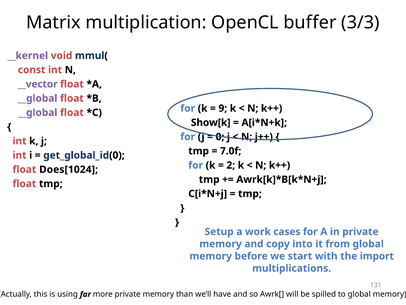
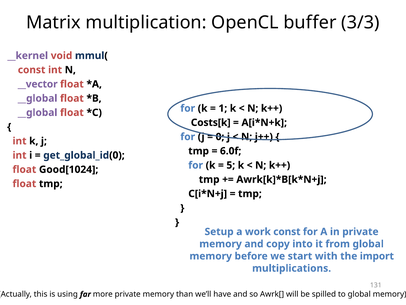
9: 9 -> 1 (223, 108)
Show[k: Show[k -> Costs[k (211, 122)
7.0f: 7.0f -> 6.0f (231, 151)
2: 2 -> 5 (231, 165)
Does[1024: Does[1024 -> Good[1024 (69, 169)
work cases: cases -> const (287, 231)
